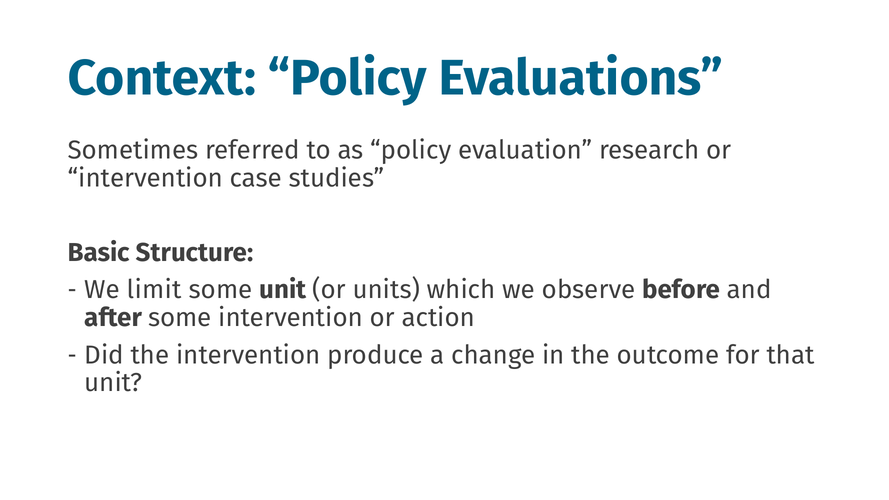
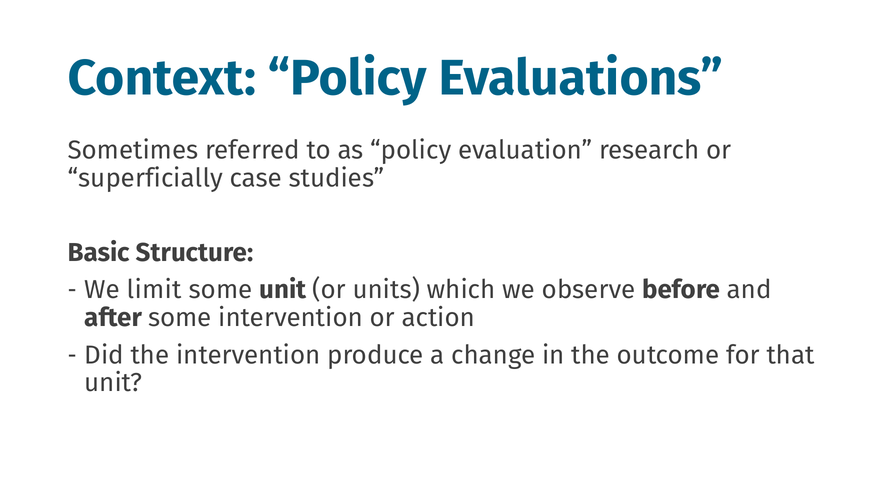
intervention: intervention -> superficially (145, 178)
